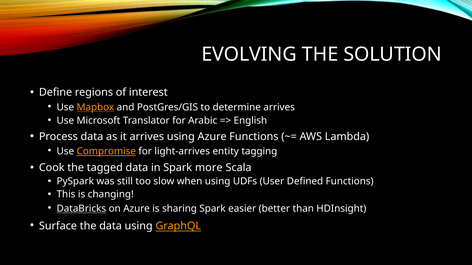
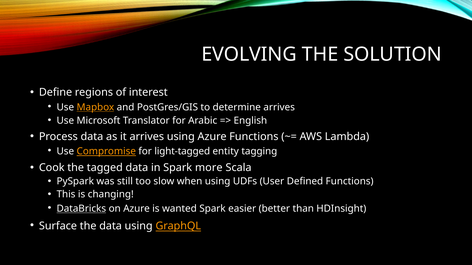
light-arrives: light-arrives -> light-tagged (182, 152)
sharing: sharing -> wanted (179, 209)
